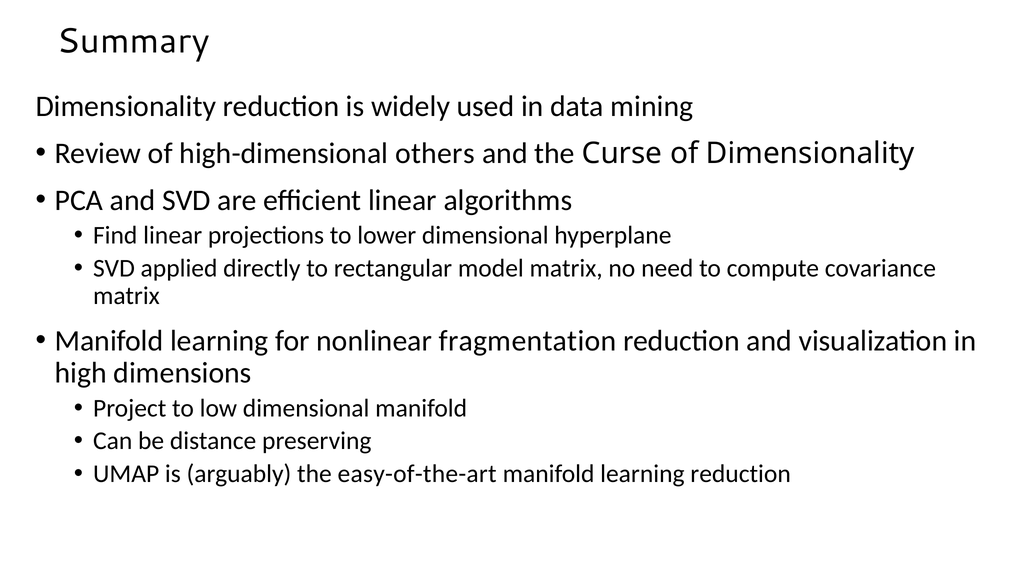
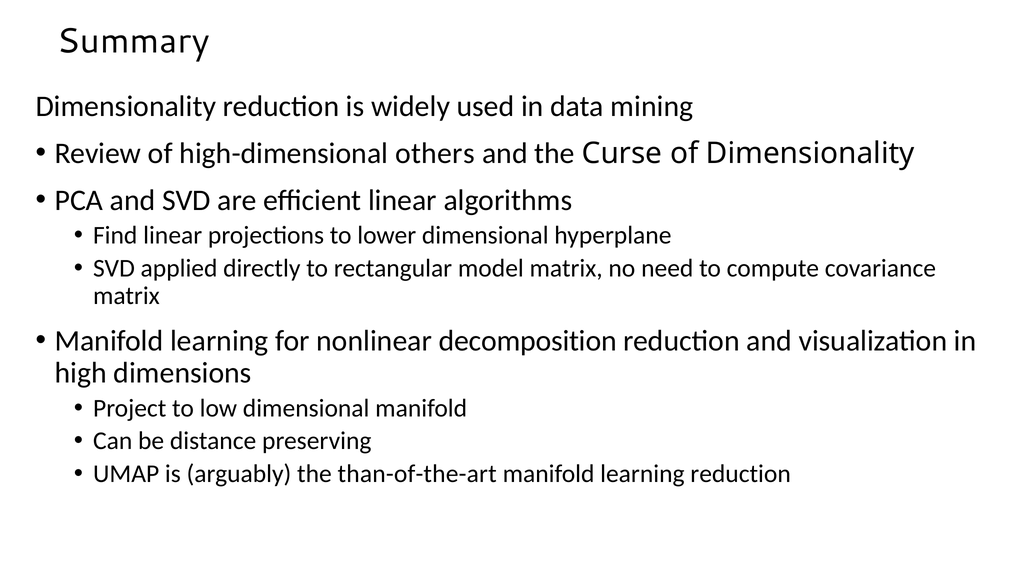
fragmentation: fragmentation -> decomposition (528, 341)
easy-of-the-art: easy-of-the-art -> than-of-the-art (417, 474)
